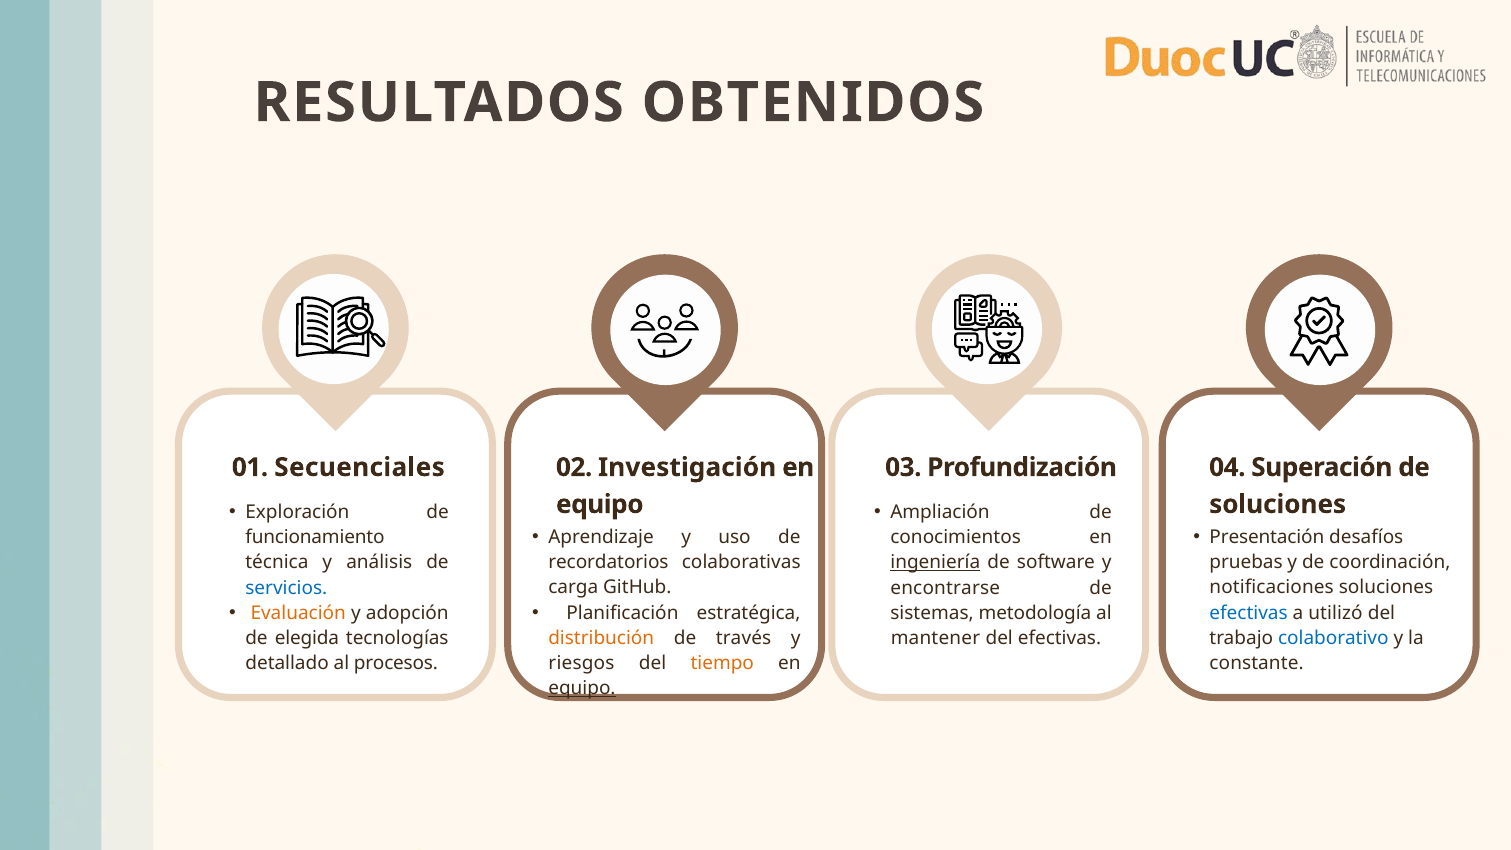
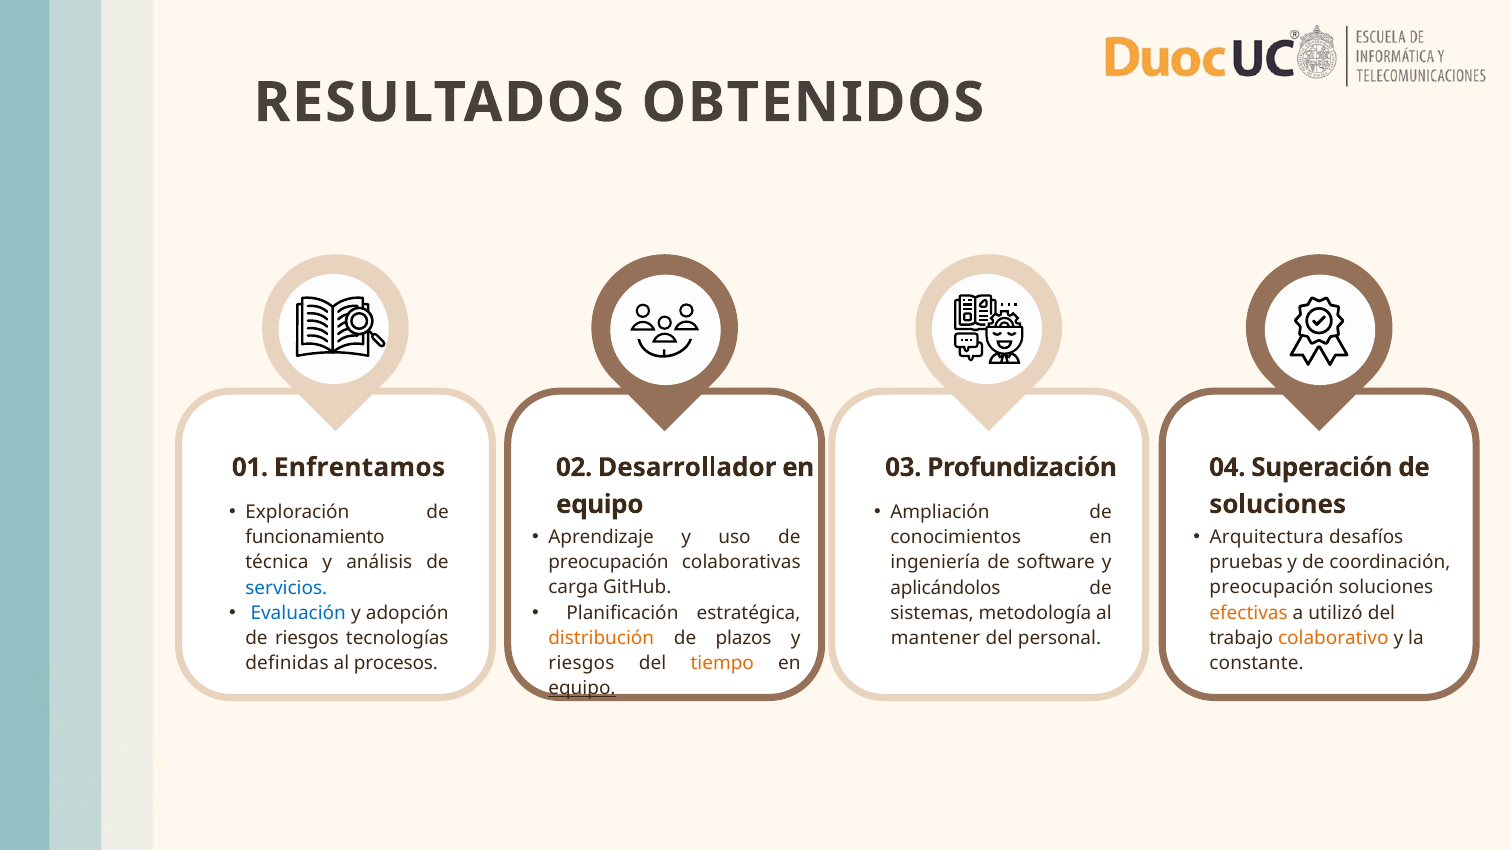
Secuenciales: Secuenciales -> Enfrentamos (360, 467)
Investigación: Investigación -> Desarrollador (687, 467)
Presentación: Presentación -> Arquitectura (1267, 537)
recordatorios: recordatorios -> preocupación (608, 562)
ingeniería underline: present -> none (935, 562)
notificaciones: notificaciones -> preocupación (1272, 588)
encontrarse: encontrarse -> aplicándolos (945, 588)
Evaluación colour: orange -> blue (298, 613)
efectivas colour: blue -> orange (1249, 613)
colaborativo colour: blue -> orange (1333, 638)
de elegida: elegida -> riesgos (307, 638)
través: través -> plazos (744, 638)
del efectivas: efectivas -> personal (1059, 638)
detallado: detallado -> definidas (287, 663)
